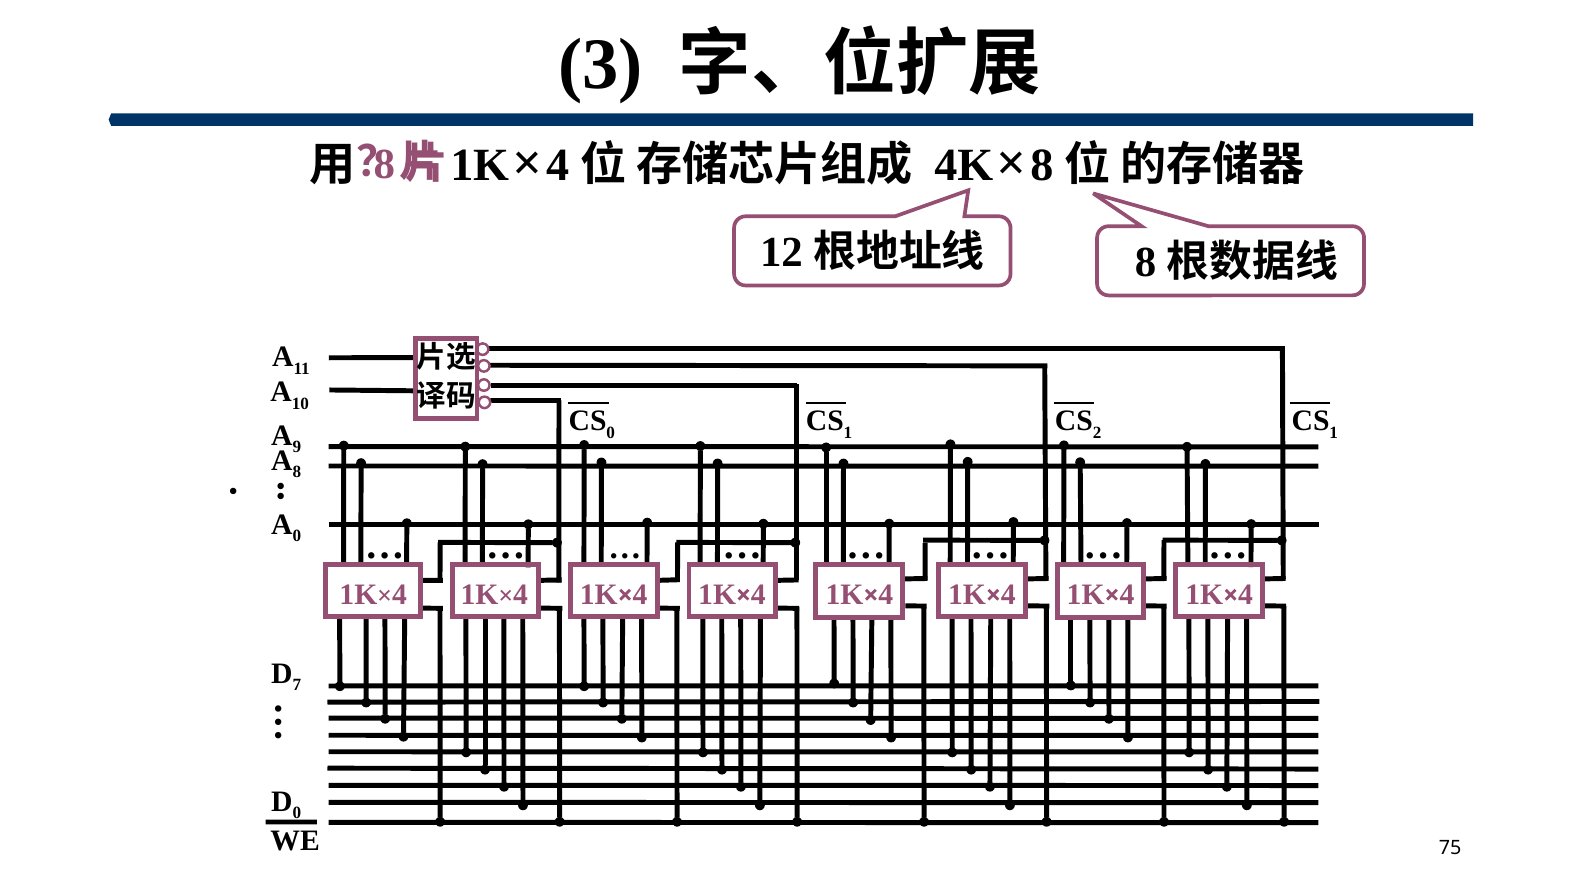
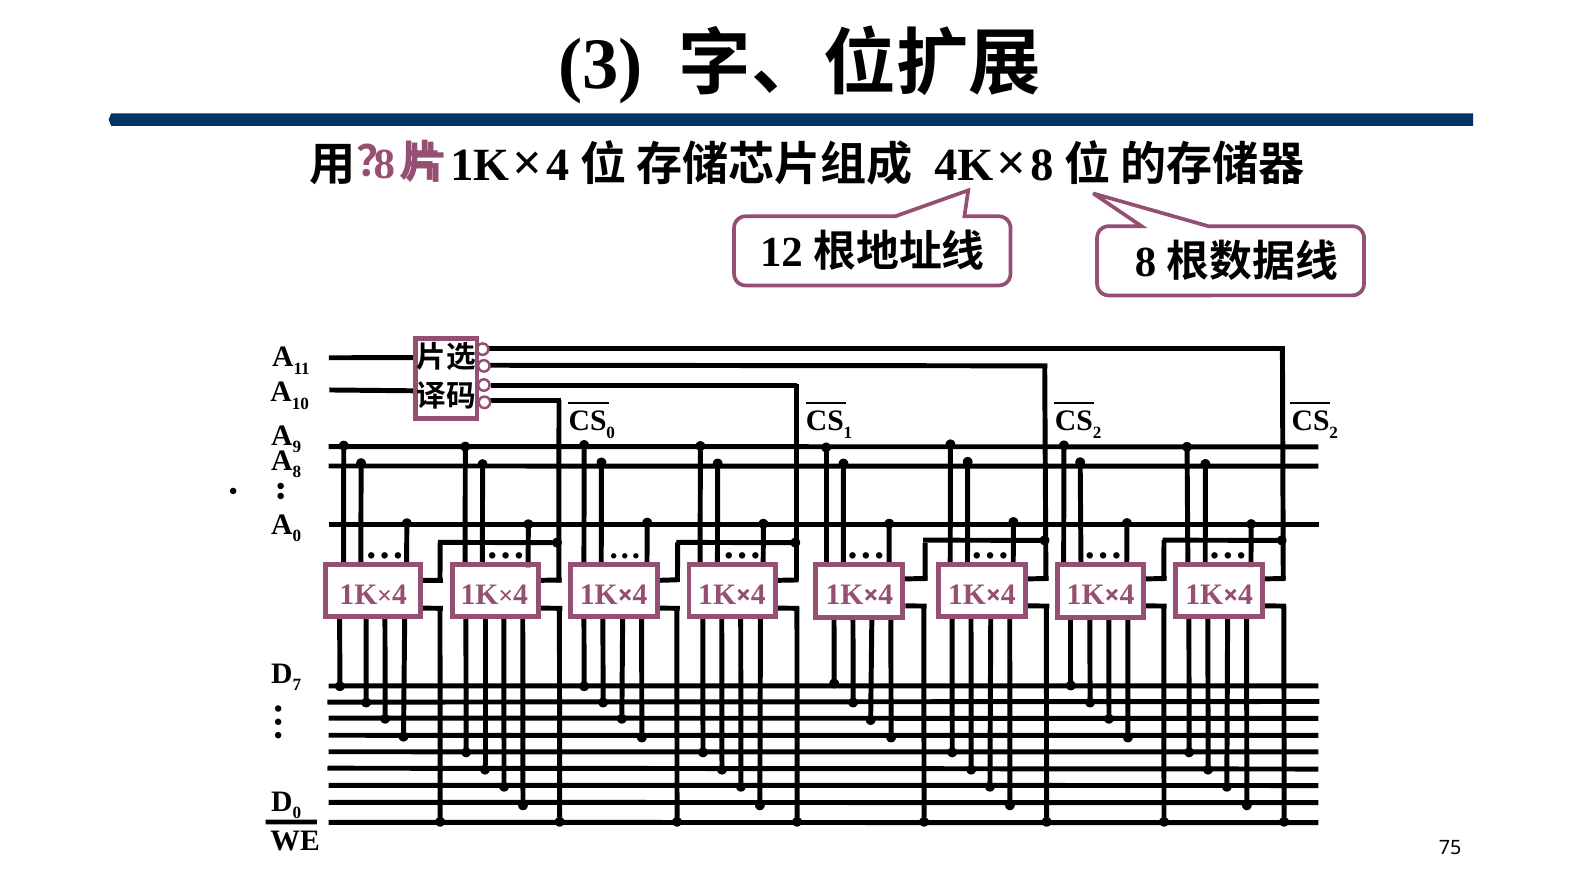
1: 1 -> 2 (1334, 433)
